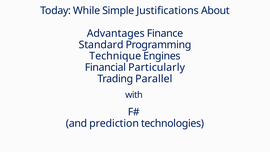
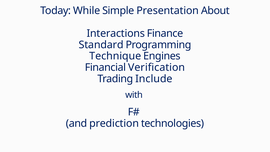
Justifications: Justifications -> Presentation (168, 11)
Advantages: Advantages -> Interactions (116, 33)
Particularly: Particularly -> Verification (157, 67)
Parallel: Parallel -> Include (154, 79)
